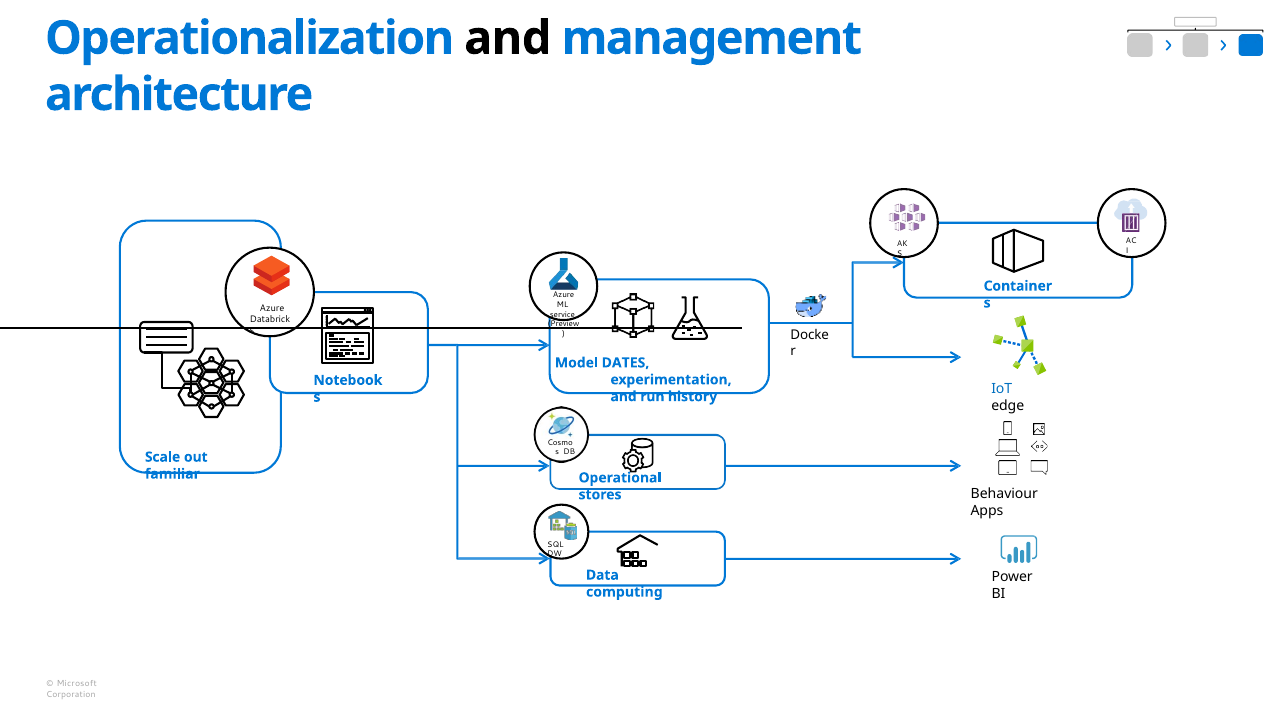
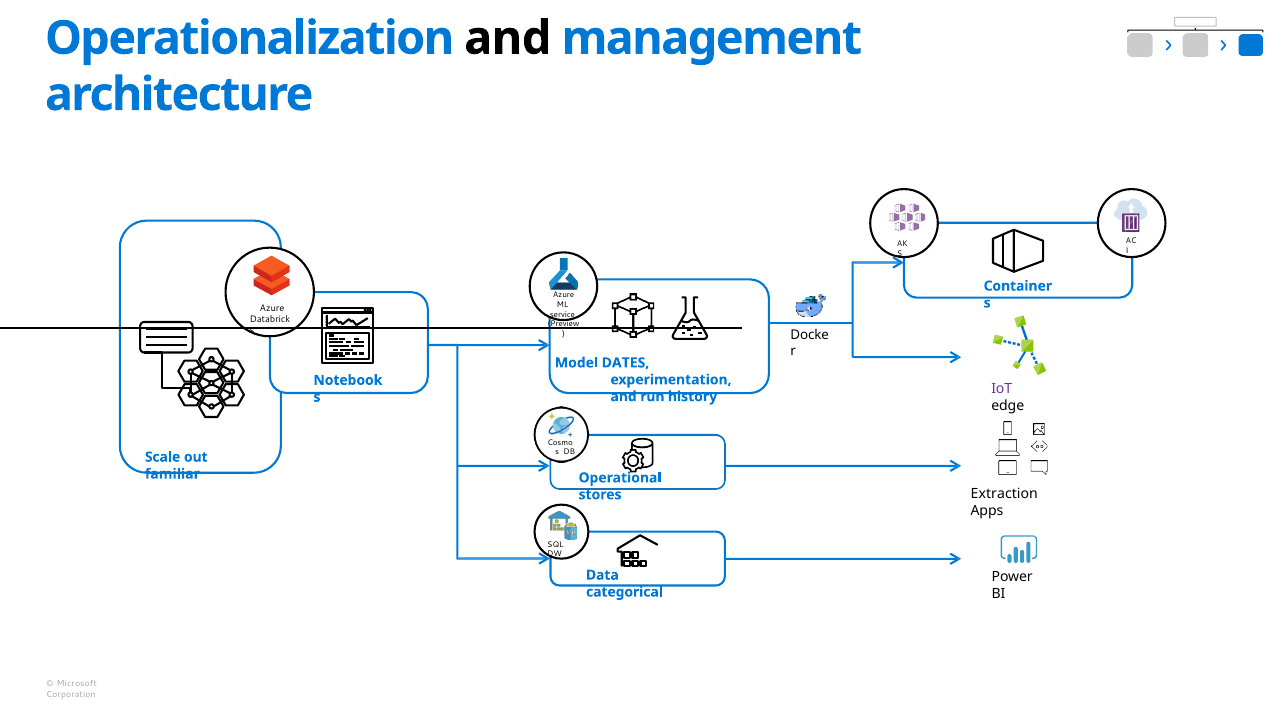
IoT colour: blue -> purple (1002, 389)
Behaviour: Behaviour -> Extraction (1004, 493)
computing: computing -> categorical (624, 591)
